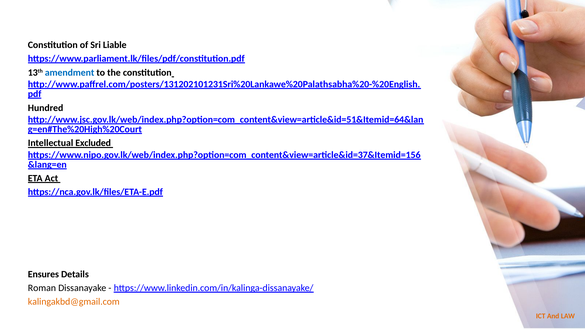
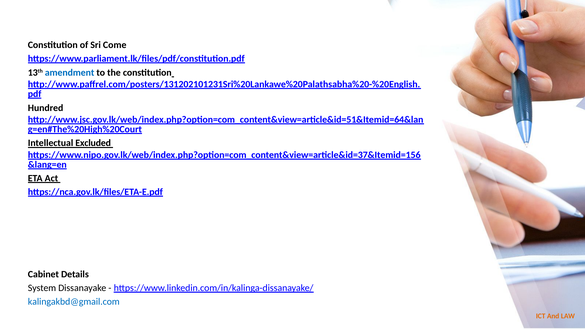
Liable: Liable -> Come (115, 45)
Ensures: Ensures -> Cabinet (43, 274)
Roman: Roman -> System (42, 288)
kalingakbd@gmail.com colour: orange -> blue (74, 302)
